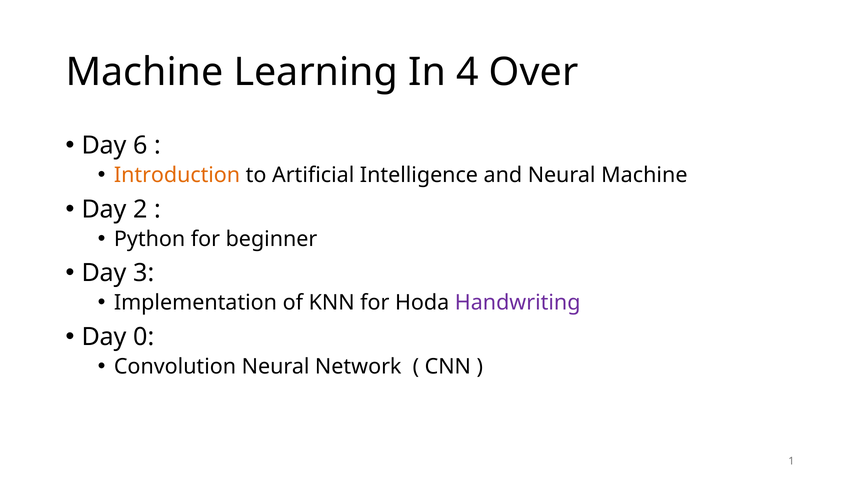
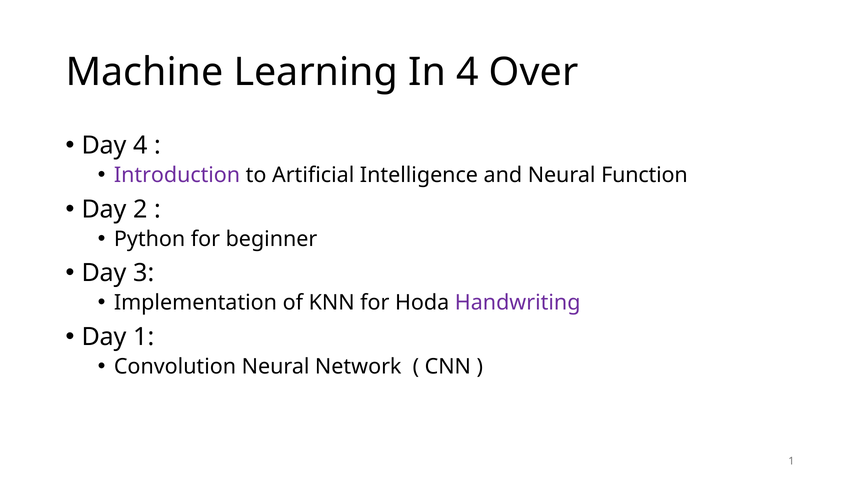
Day 6: 6 -> 4 (140, 145)
Introduction colour: orange -> purple (177, 175)
Neural Machine: Machine -> Function (644, 175)
Day 0: 0 -> 1 (144, 337)
